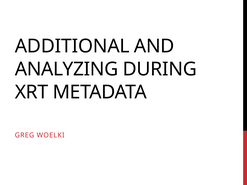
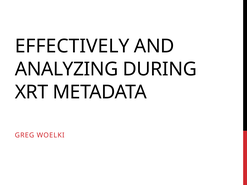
ADDITIONAL: ADDITIONAL -> EFFECTIVELY (72, 46)
